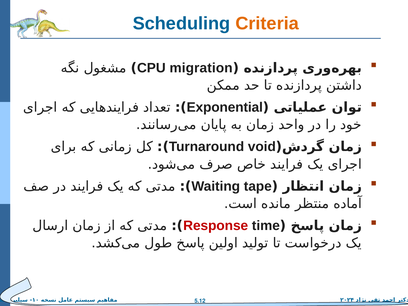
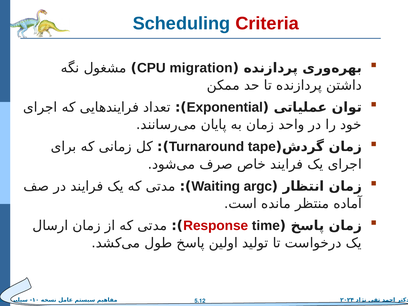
Criteria colour: orange -> red (267, 24)
void: void -> tape (262, 147)
tape: tape -> argc (258, 186)
